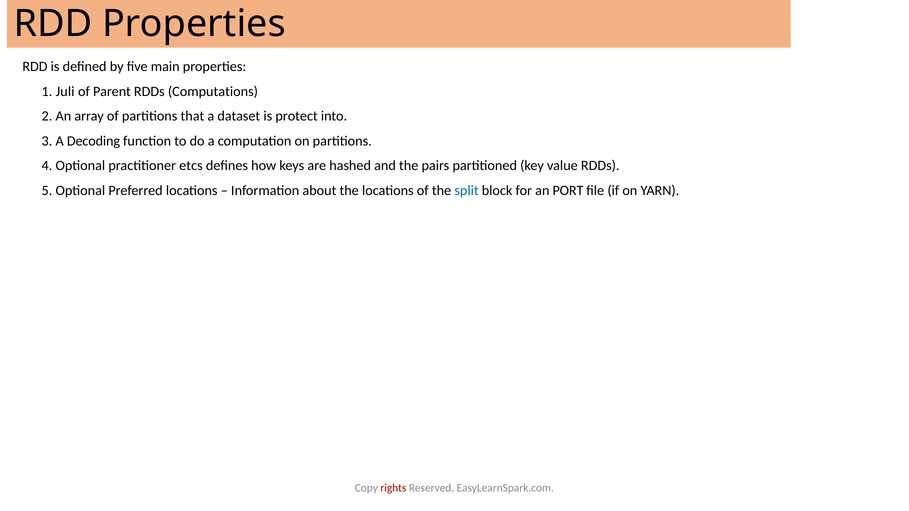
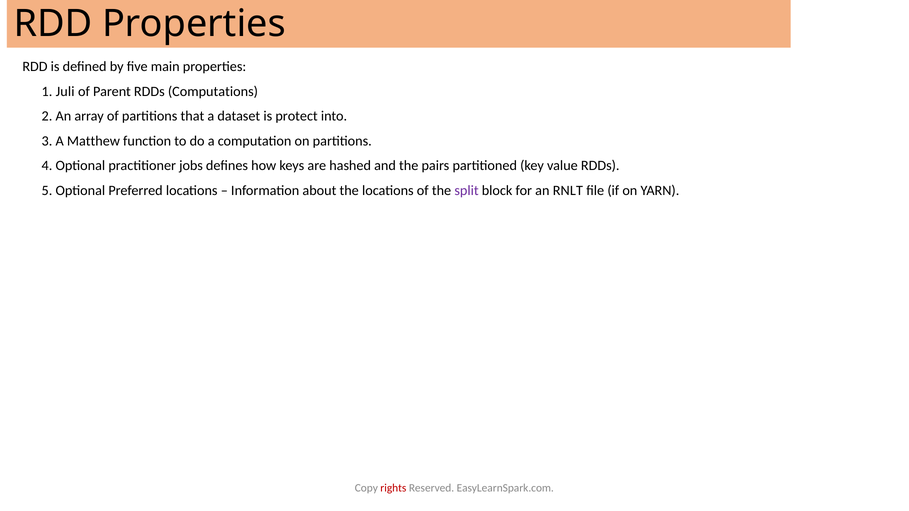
Decoding: Decoding -> Matthew (93, 141)
etcs: etcs -> jobs (191, 166)
split colour: blue -> purple (467, 191)
PORT: PORT -> RNLT (568, 191)
